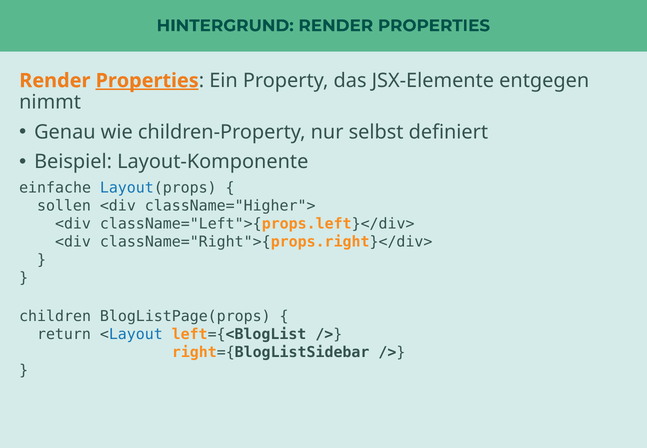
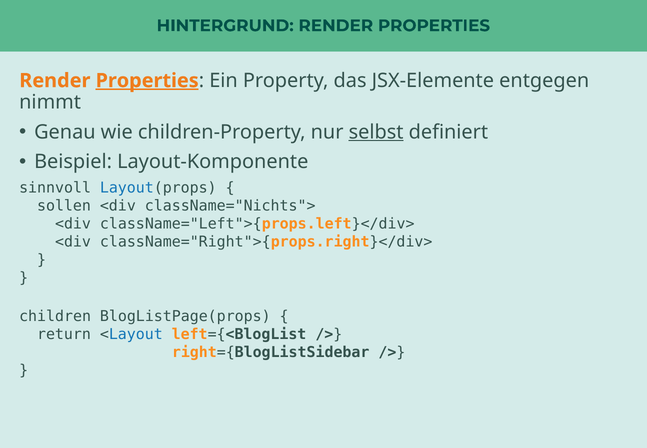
selbst underline: none -> present (376, 132)
einfache: einfache -> sinnvoll (55, 188)
className="Higher">: className="Higher"> -> className="Nichts"> (230, 206)
